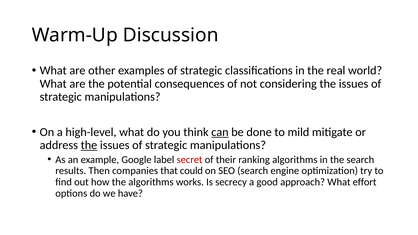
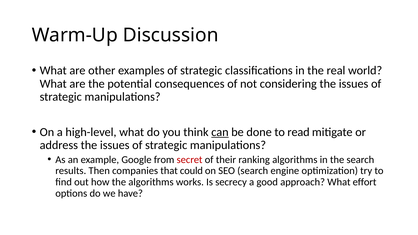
mild: mild -> read (298, 132)
the underline: present -> none (89, 145)
label: label -> from (164, 160)
